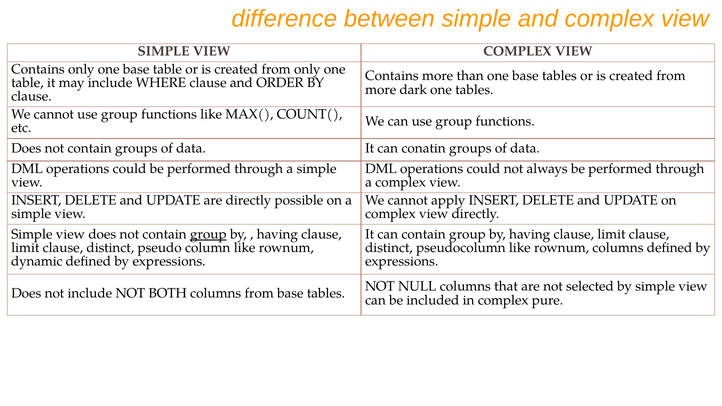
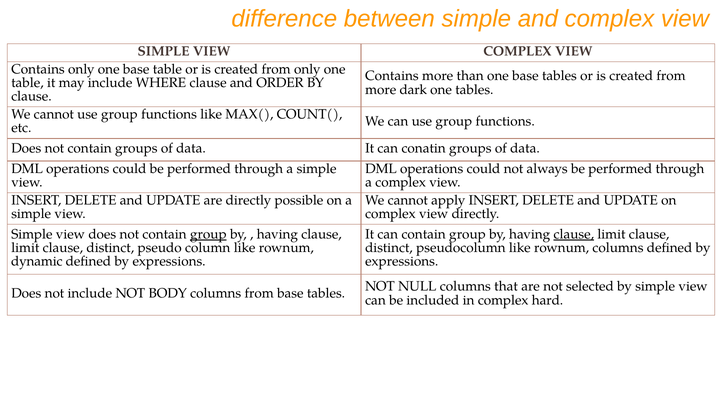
clause underline: none -> present (574, 234)
BOTH: BOTH -> BODY (168, 293)
pure: pure -> hard (548, 300)
